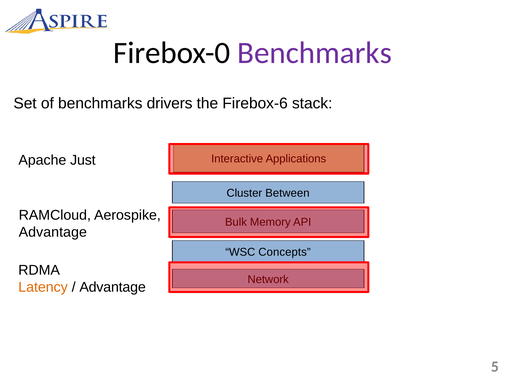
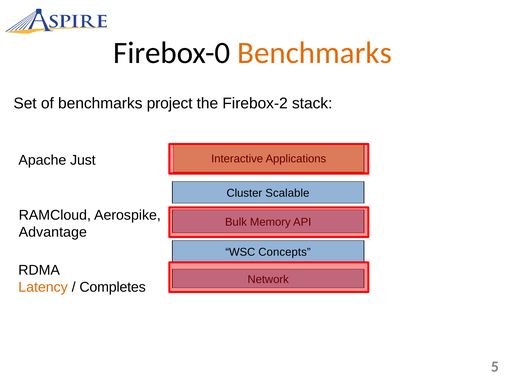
Benchmarks colour: purple -> orange (315, 53)
drivers: drivers -> project (170, 103)
Firebox-6: Firebox-6 -> Firebox-2 (255, 103)
Between: Between -> Scalable (287, 193)
Advantage: Advantage -> Completes (113, 287)
